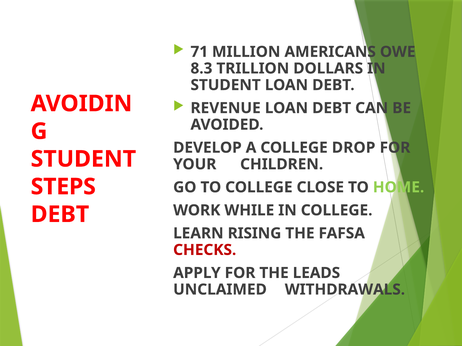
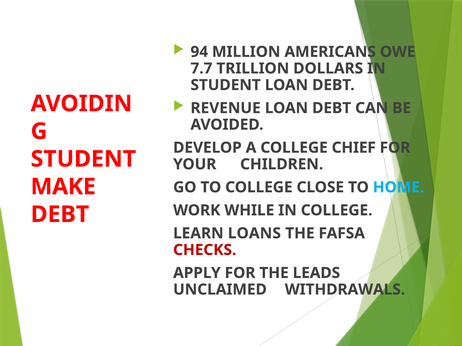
71: 71 -> 94 (199, 52)
8.3: 8.3 -> 7.7 (201, 69)
DROP: DROP -> CHIEF (354, 148)
STEPS: STEPS -> MAKE (63, 187)
HOME colour: light green -> light blue (399, 188)
RISING: RISING -> LOANS (254, 234)
